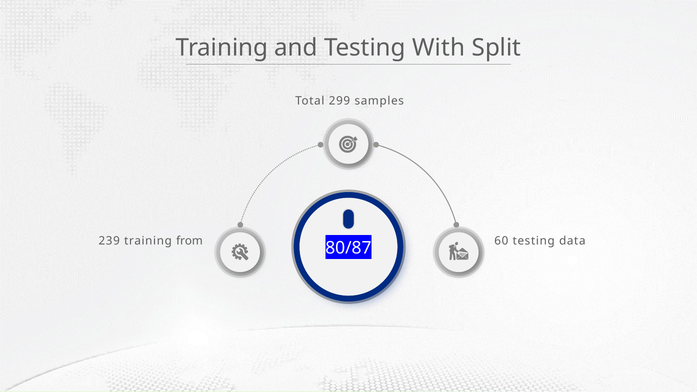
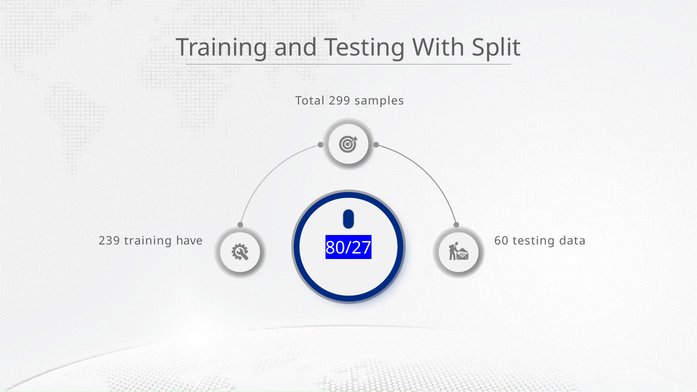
from: from -> have (189, 241)
80/87: 80/87 -> 80/27 (348, 248)
